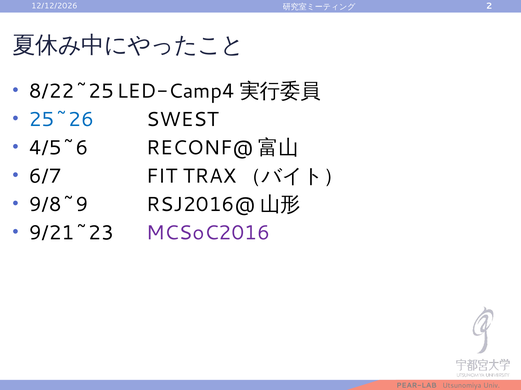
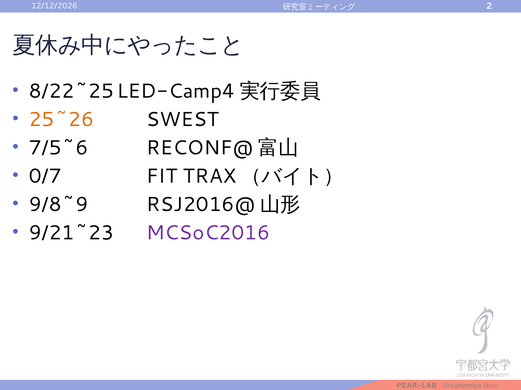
25~26 colour: blue -> orange (61, 120)
4/5~6: 4/5~6 -> 7/5~6 (58, 148)
6/7: 6/7 -> 0/7 (45, 176)
